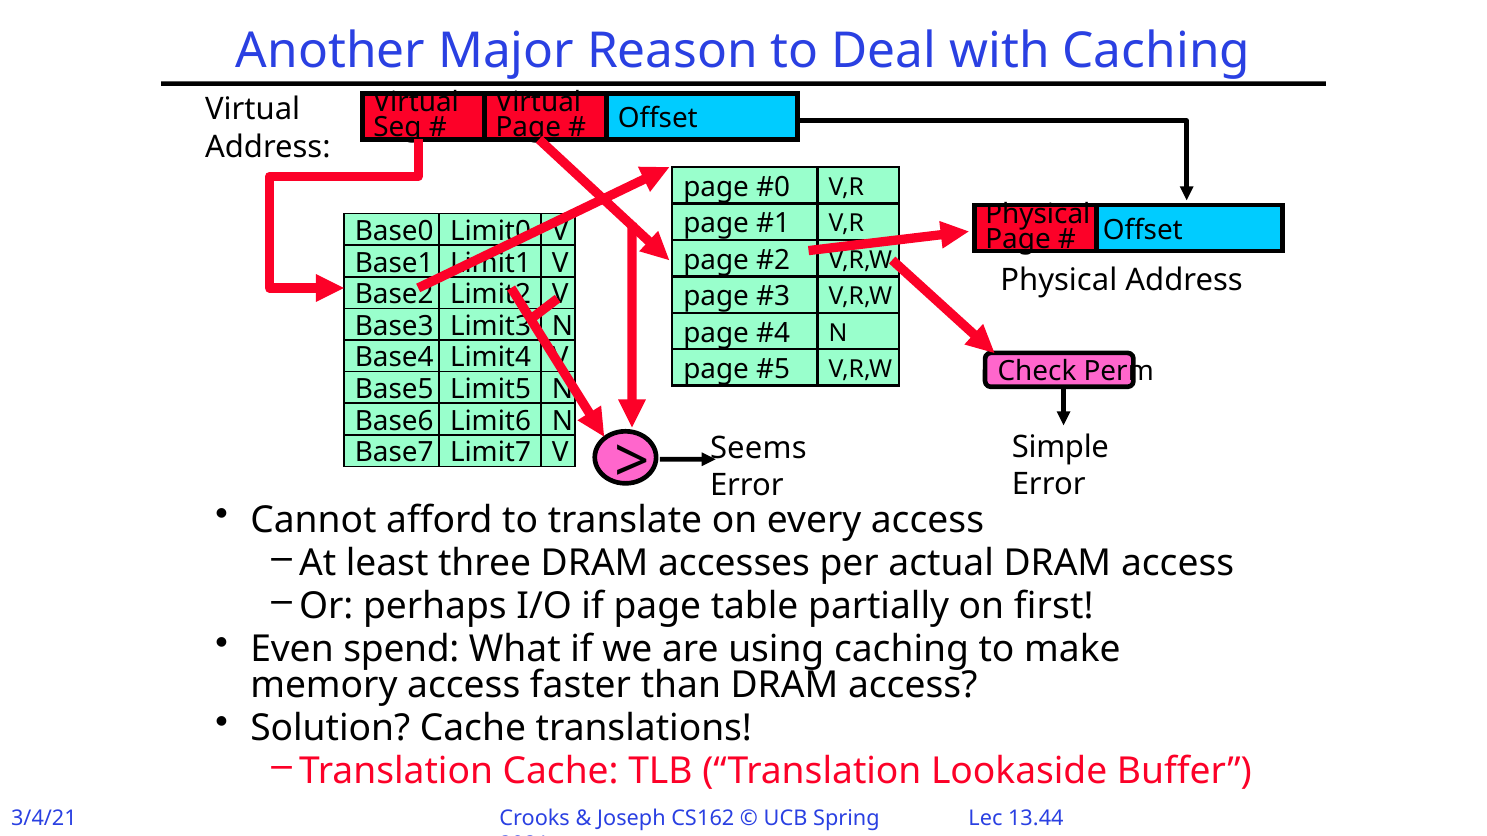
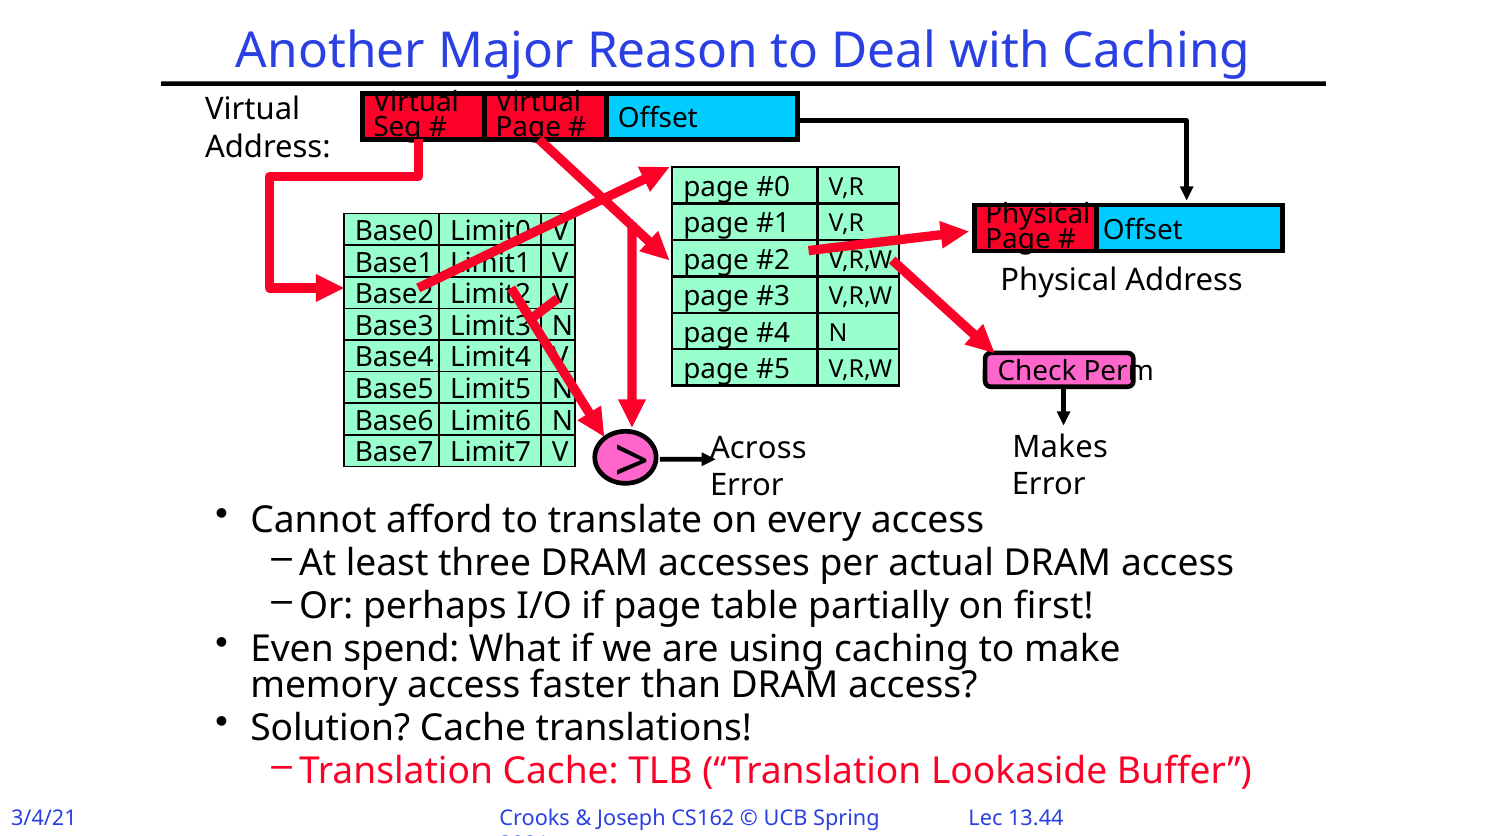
Simple: Simple -> Makes (1060, 447)
Seems: Seems -> Across (758, 448)
